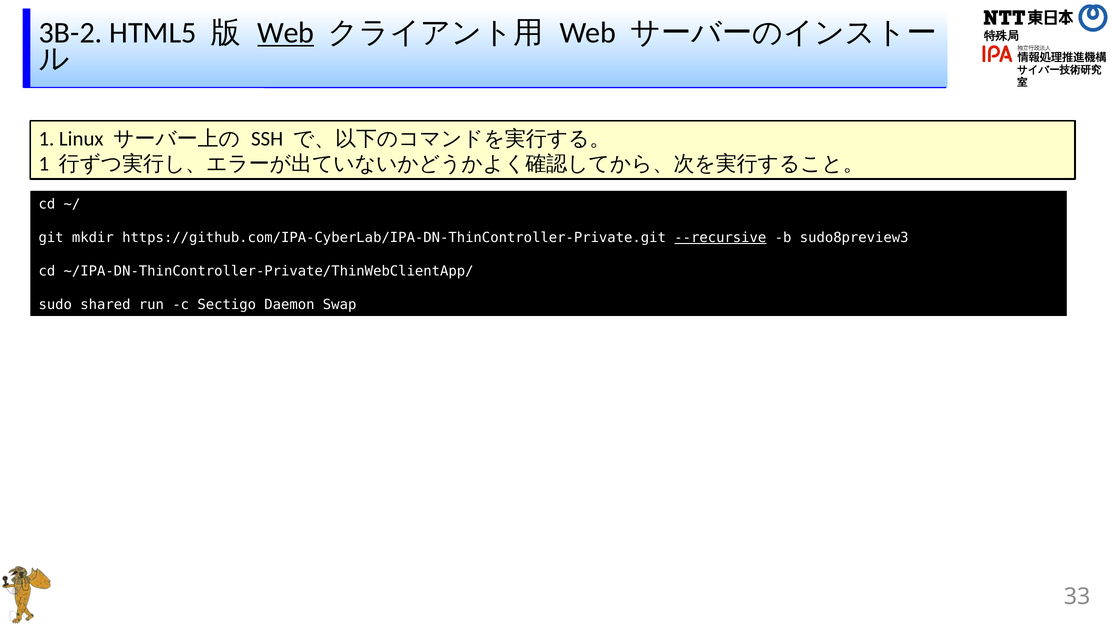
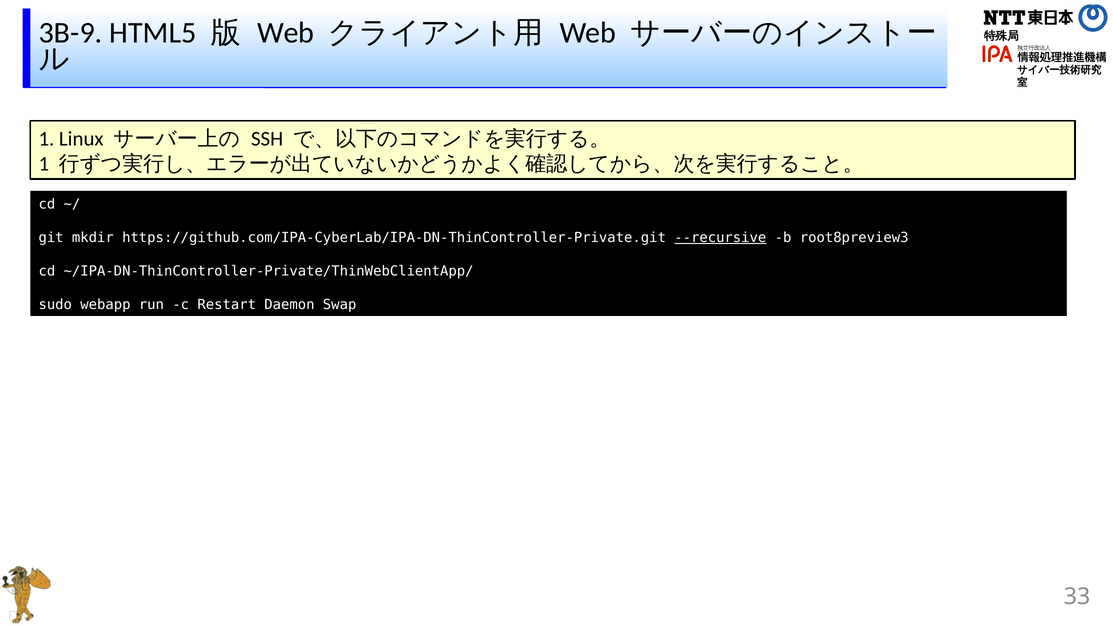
3B-2: 3B-2 -> 3B-9 (71, 33)
Web underline: present -> none (286, 33)
sudo8preview3: sudo8preview3 -> root8preview3 (854, 238)
shared: shared -> webapp (105, 304)
Sectigo: Sectigo -> Restart (227, 304)
